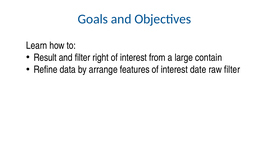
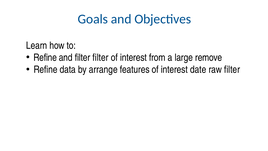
Result: Result -> Refine (45, 57)
filter right: right -> filter (101, 57)
contain: contain -> remove (209, 57)
